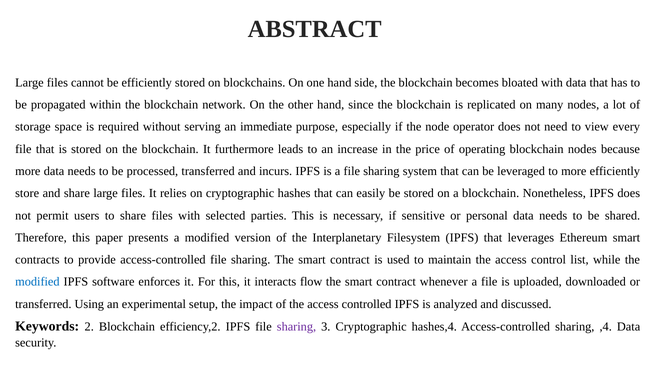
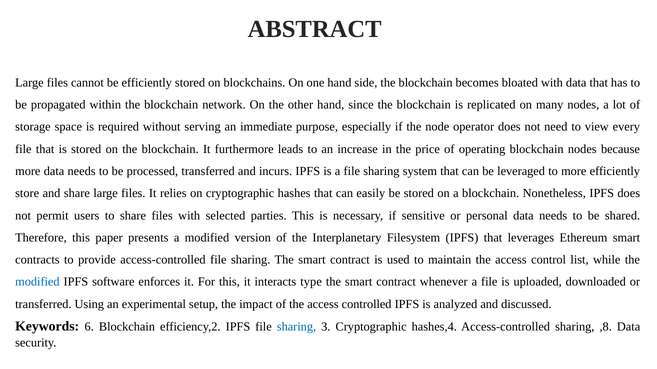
flow: flow -> type (311, 282)
2: 2 -> 6 (89, 327)
sharing colour: purple -> blue (296, 327)
,4: ,4 -> ,8 (606, 327)
